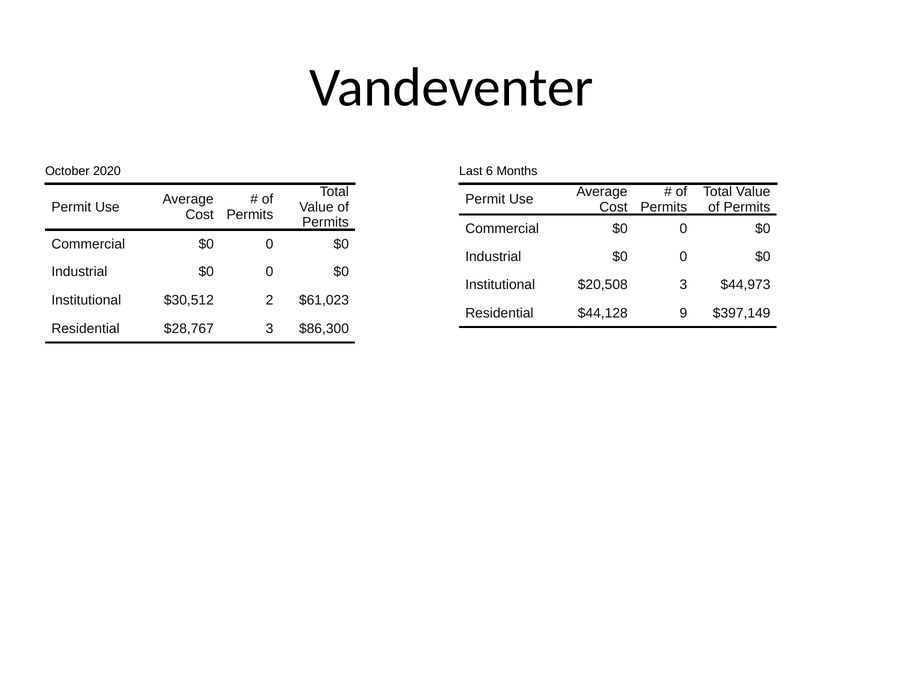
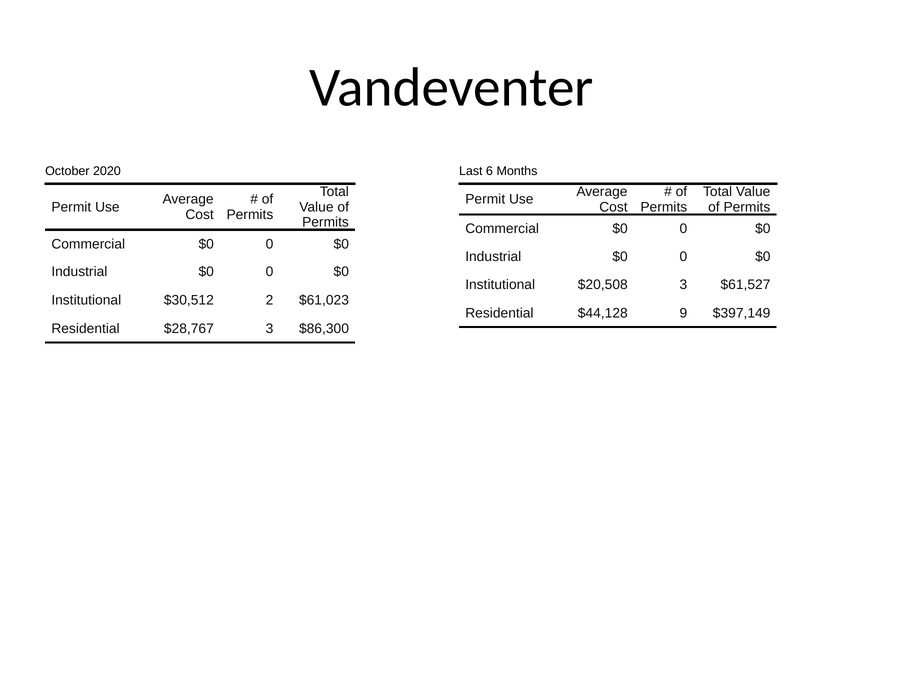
$44,973: $44,973 -> $61,527 (745, 285)
